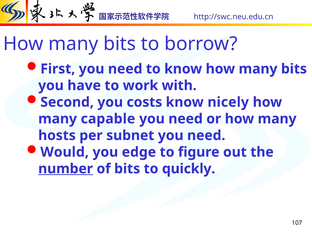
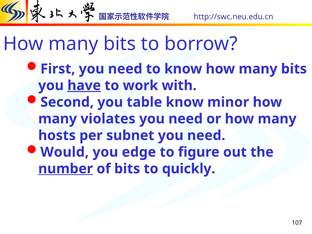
have underline: none -> present (84, 86)
costs: costs -> table (144, 102)
nicely: nicely -> minor (228, 102)
capable: capable -> violates (108, 119)
